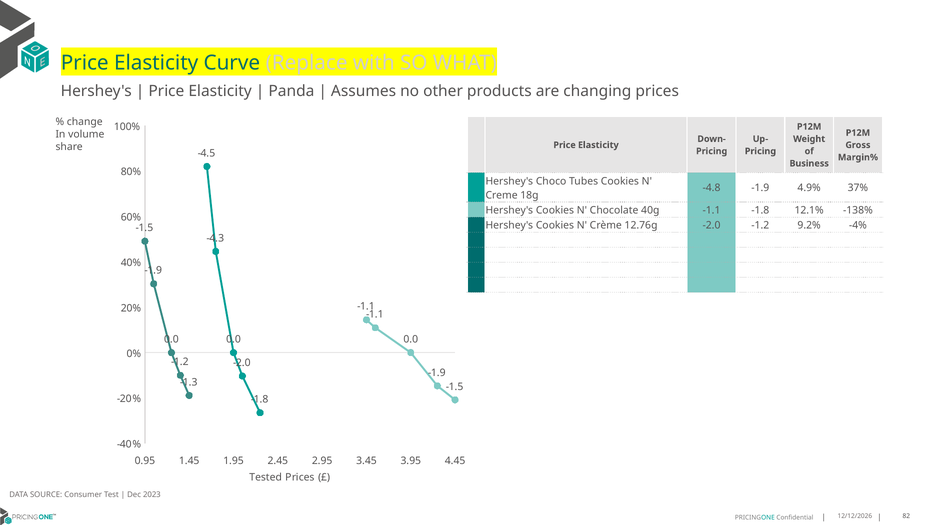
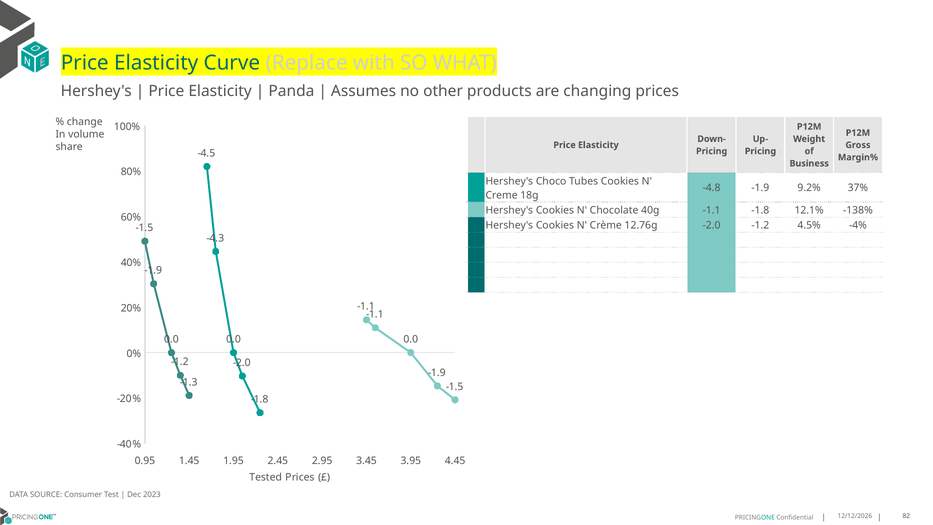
4.9%: 4.9% -> 9.2% (809, 188)
9.2%: 9.2% -> 4.5% (809, 225)
